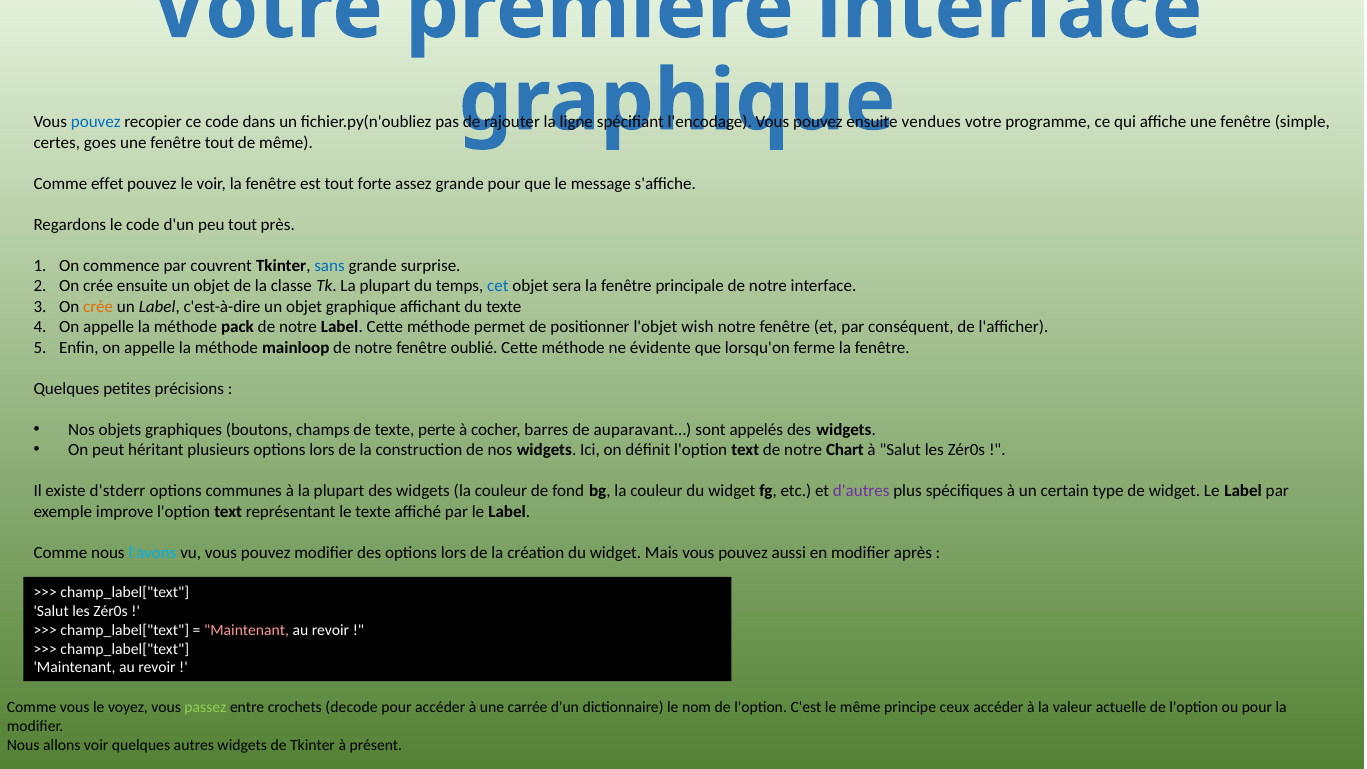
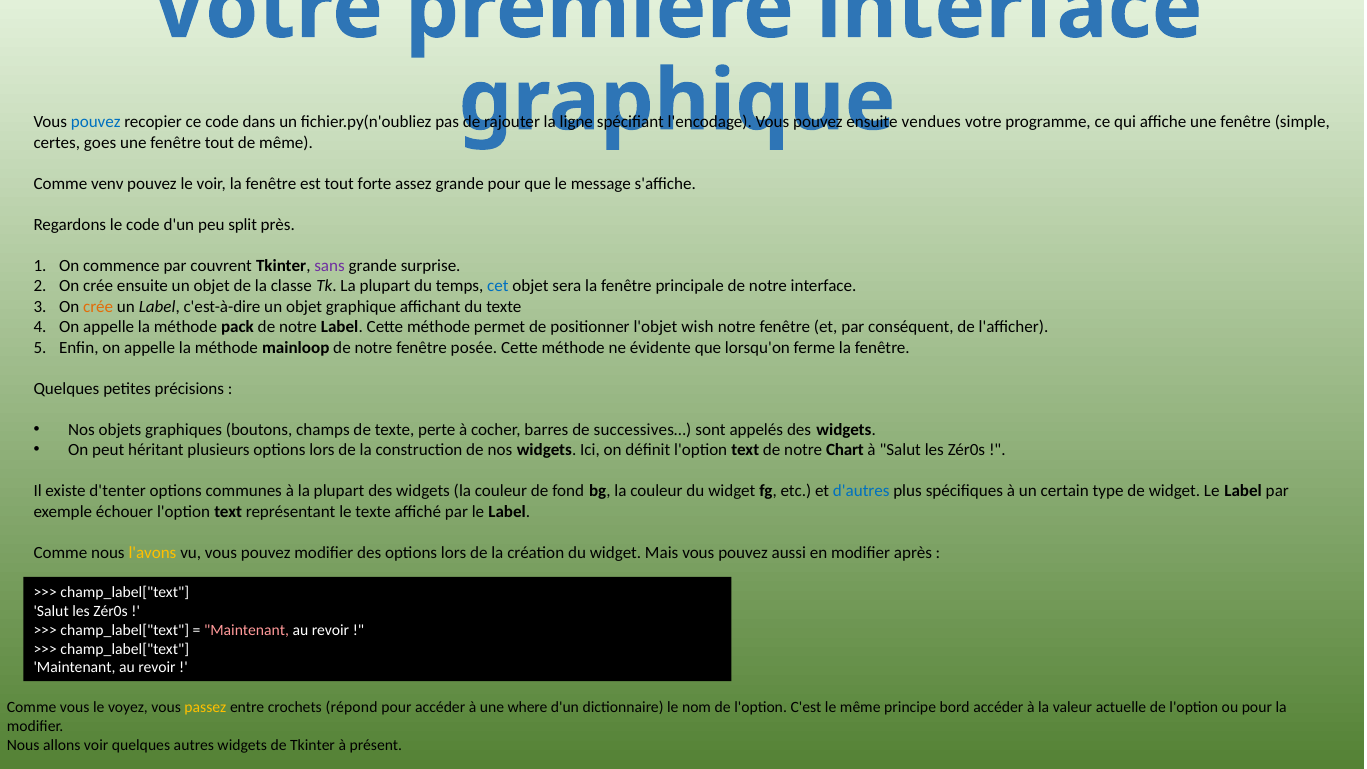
effet: effet -> venv (107, 184)
peu tout: tout -> split (243, 225)
sans colour: blue -> purple (330, 266)
oublié: oublié -> posée (474, 348)
auparavant…: auparavant… -> successives… (642, 430)
d'stderr: d'stderr -> d'tenter (118, 491)
d'autres colour: purple -> blue (861, 491)
improve: improve -> échouer (125, 512)
l'avons colour: light blue -> yellow (152, 553)
passez colour: light green -> yellow (205, 707)
decode: decode -> répond (352, 707)
carrée: carrée -> where (528, 707)
ceux: ceux -> bord (955, 707)
